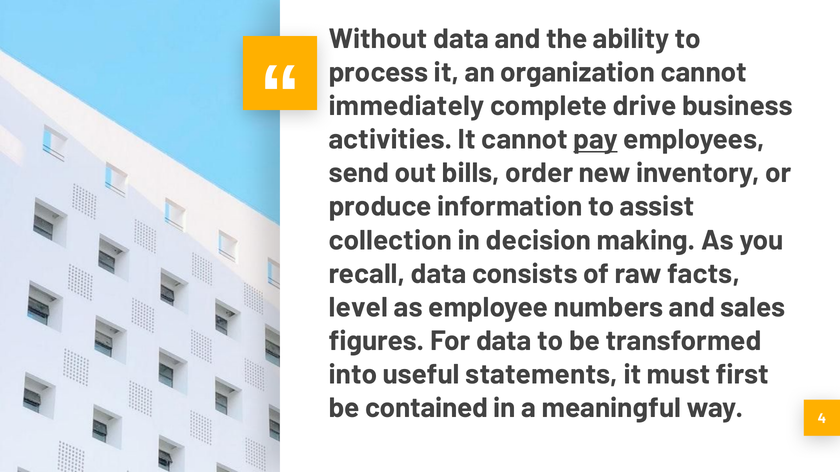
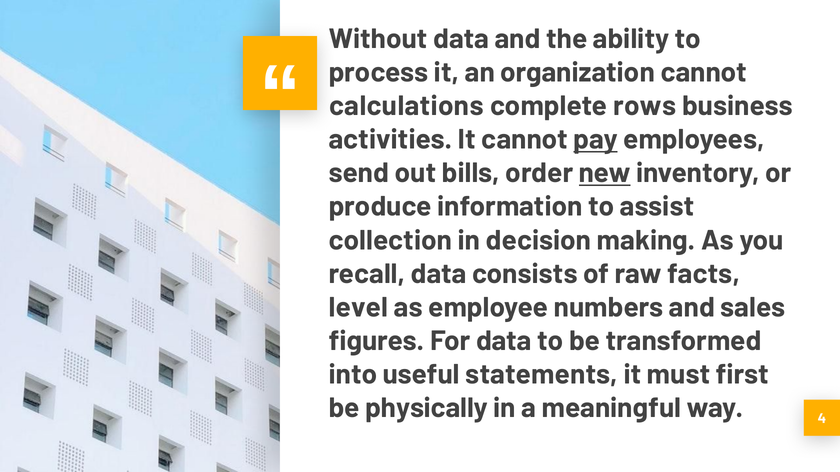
immediately: immediately -> calculations (406, 106)
drive: drive -> rows (645, 106)
new underline: none -> present (605, 173)
contained: contained -> physically (427, 409)
